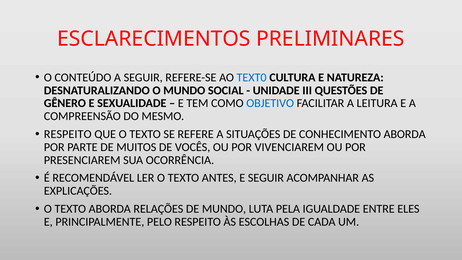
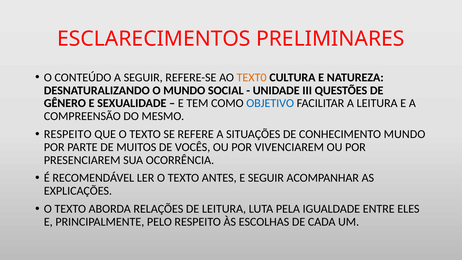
TEXT0 colour: blue -> orange (252, 77)
CONHECIMENTO ABORDA: ABORDA -> MUNDO (405, 134)
DE MUNDO: MUNDO -> LEITURA (224, 209)
